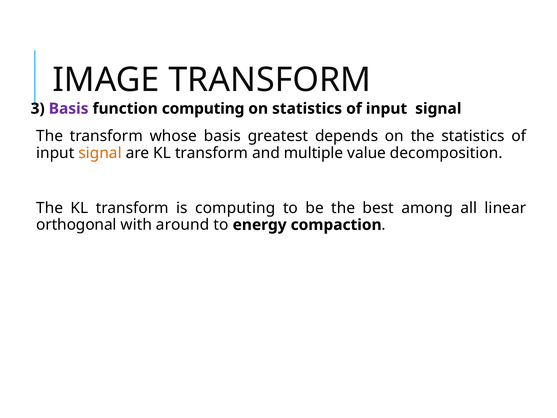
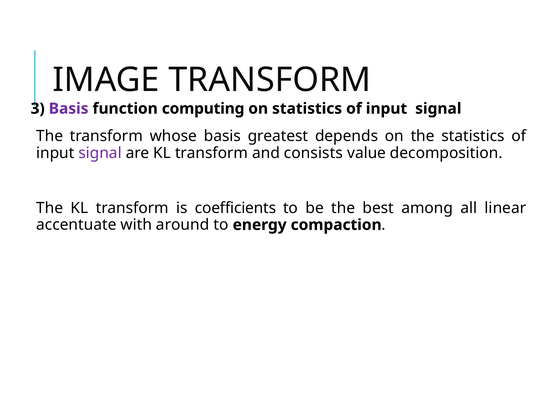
signal colour: orange -> purple (100, 153)
multiple: multiple -> consists (313, 153)
is computing: computing -> coefficients (235, 208)
orthogonal: orthogonal -> accentuate (76, 225)
